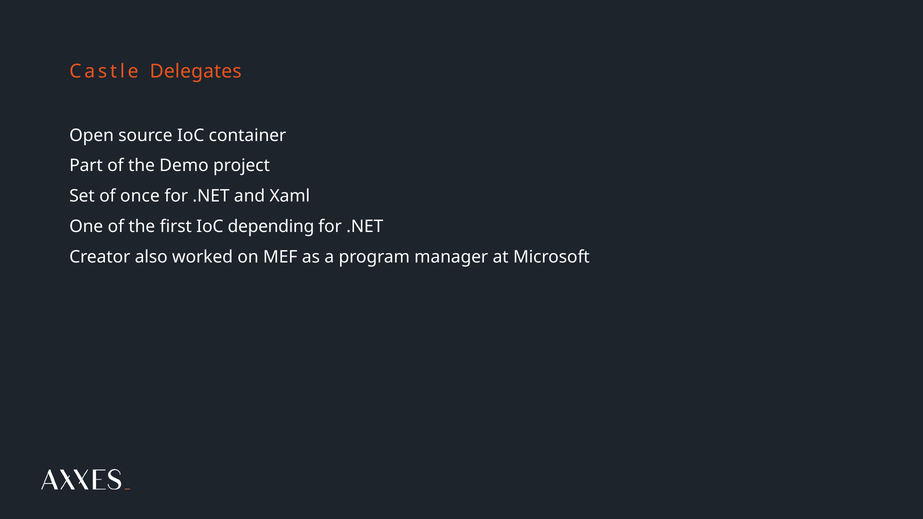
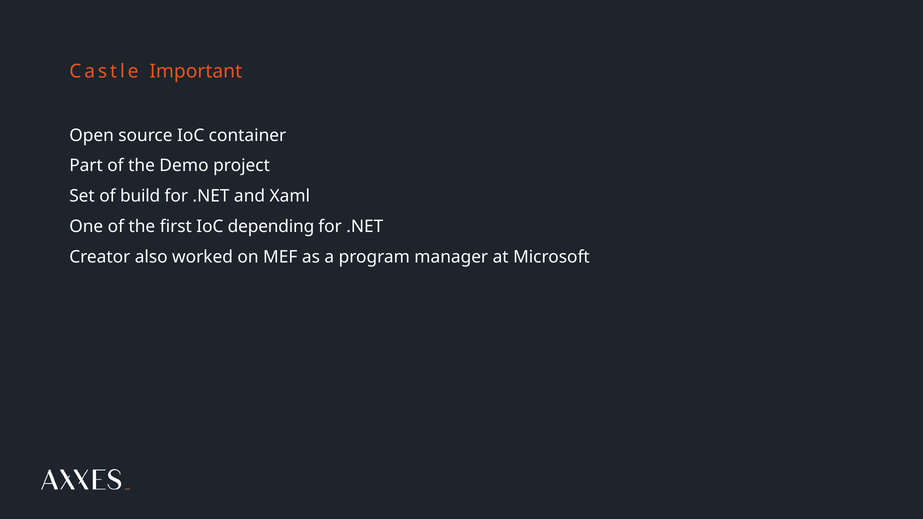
Delegates: Delegates -> Important (196, 72)
once: once -> build (140, 196)
